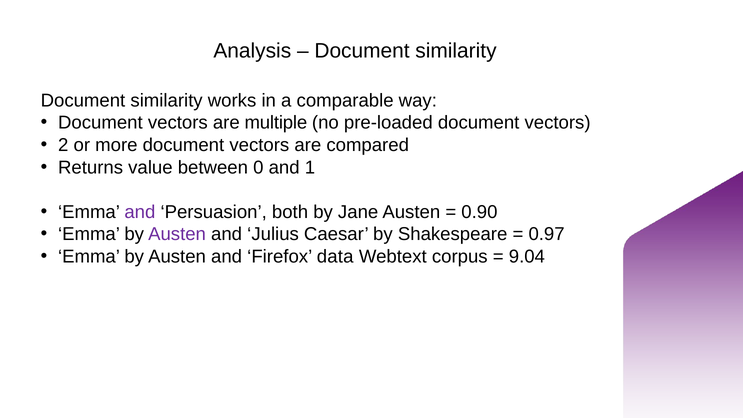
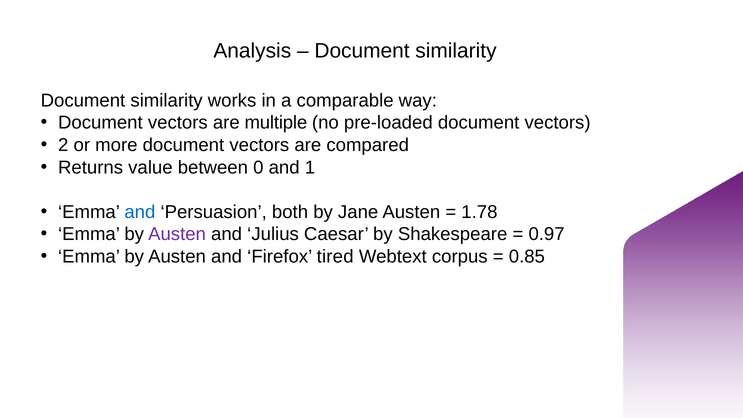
and colour: purple -> blue (140, 212)
0.90: 0.90 -> 1.78 (479, 212)
data: data -> tired (335, 257)
9.04: 9.04 -> 0.85 (527, 257)
